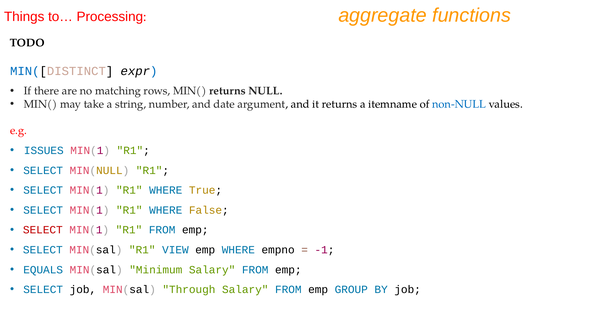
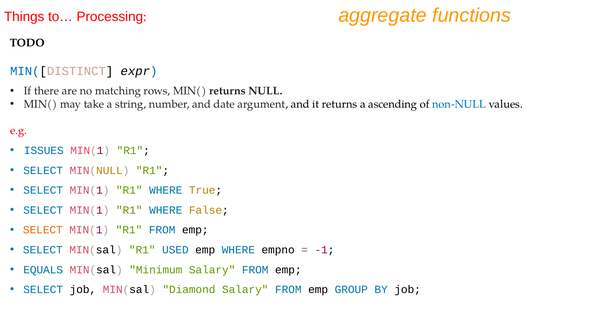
itemname: itemname -> ascending (393, 104)
SELECT colour: red -> orange (43, 230)
VIEW: VIEW -> USED (175, 250)
Through: Through -> Diamond (189, 290)
